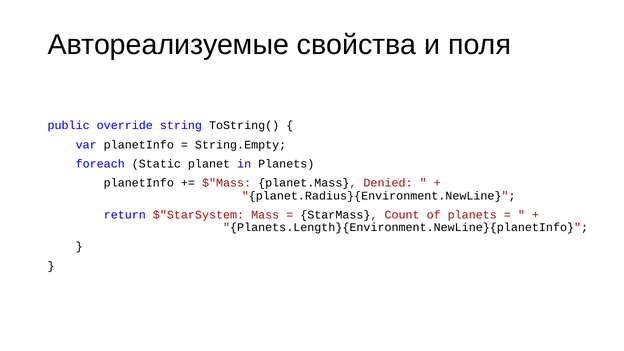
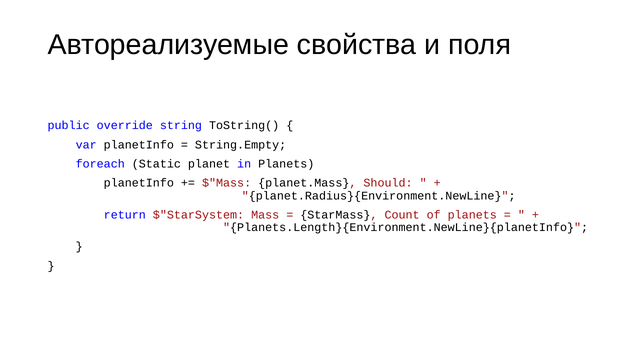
Denied: Denied -> Should (388, 183)
